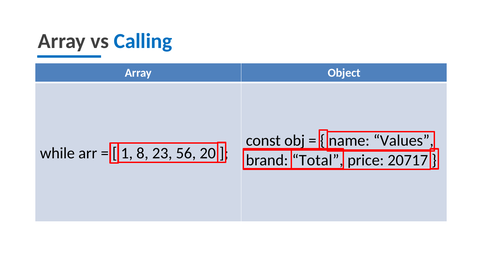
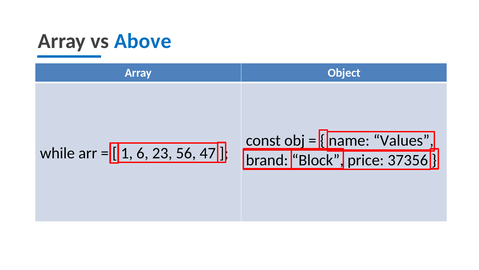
Calling: Calling -> Above (143, 41)
8: 8 -> 6 (142, 153)
20: 20 -> 47 (208, 153)
Total: Total -> Block (318, 160)
20717: 20717 -> 37356 (408, 160)
